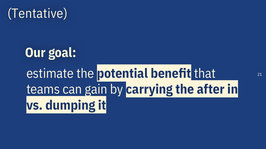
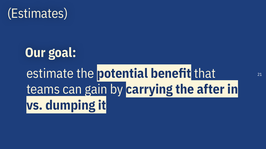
Tentative: Tentative -> Estimates (38, 14)
